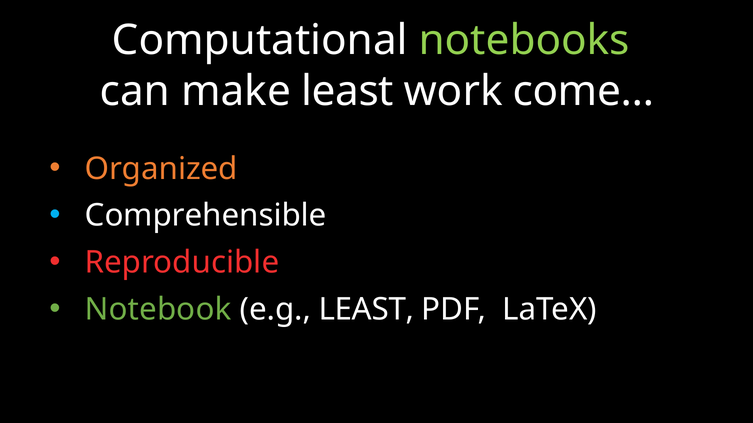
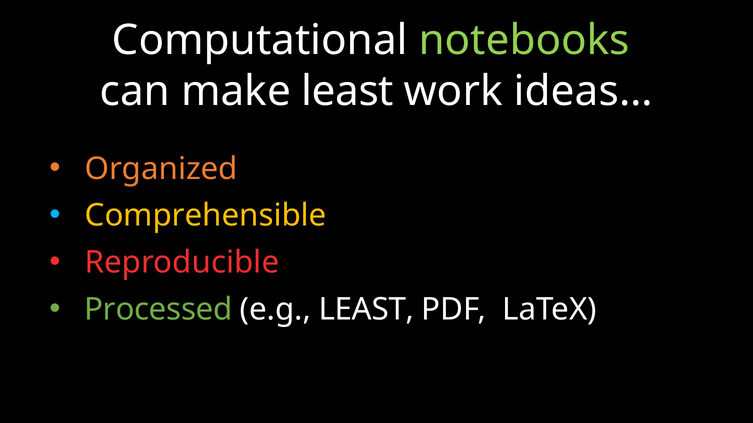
come…: come… -> ideas… (583, 91)
Comprehensible colour: white -> yellow (206, 216)
Notebook: Notebook -> Processed (158, 310)
